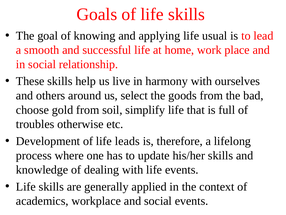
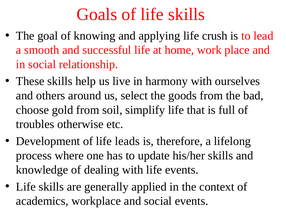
usual: usual -> crush (215, 36)
